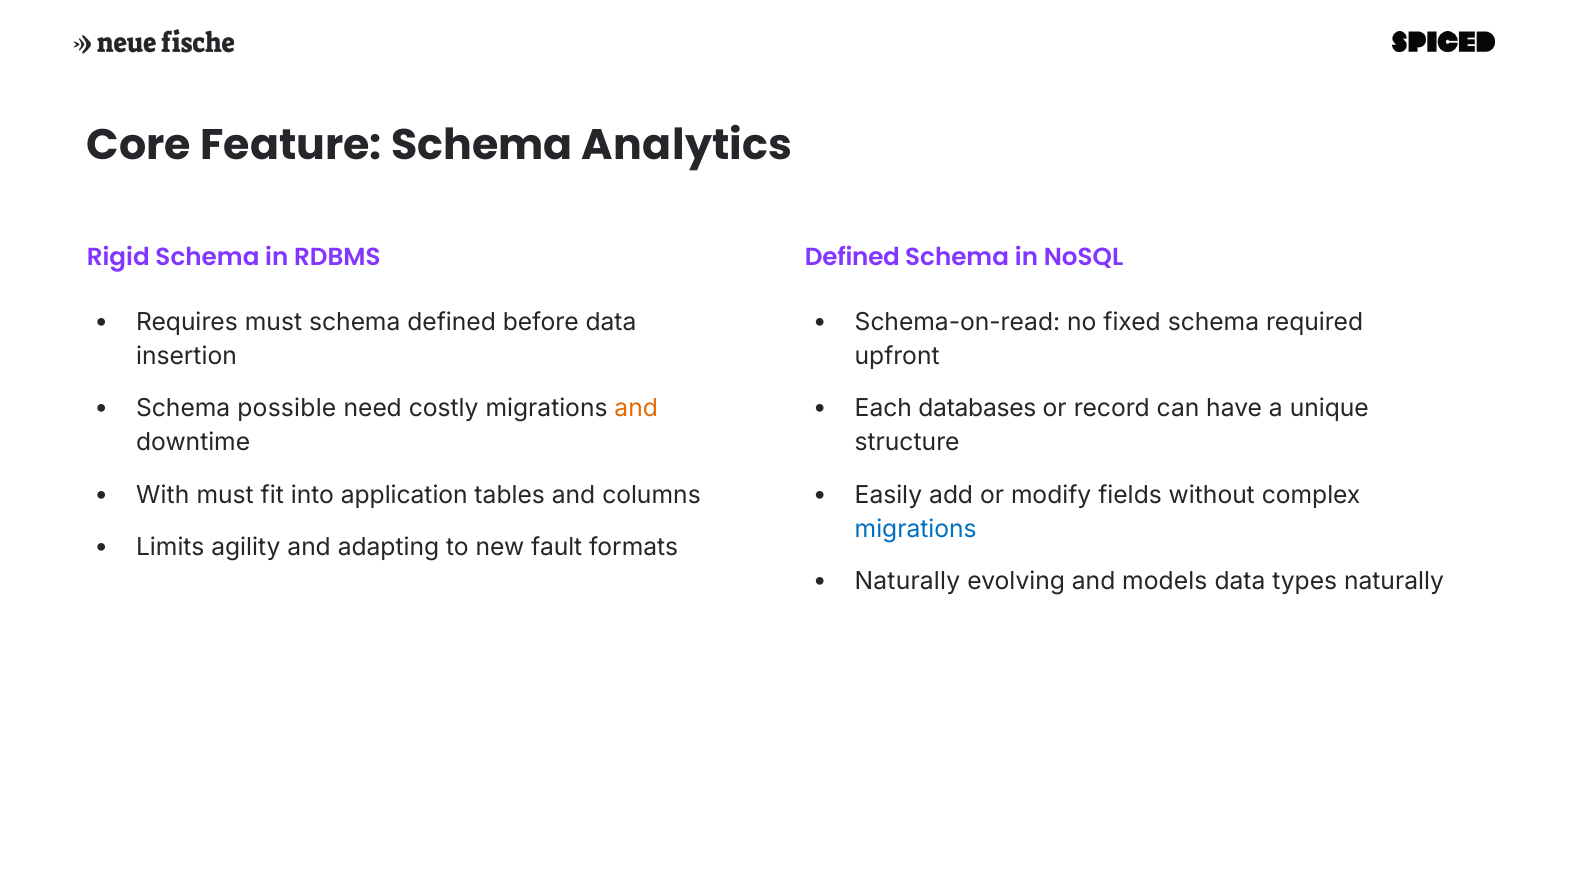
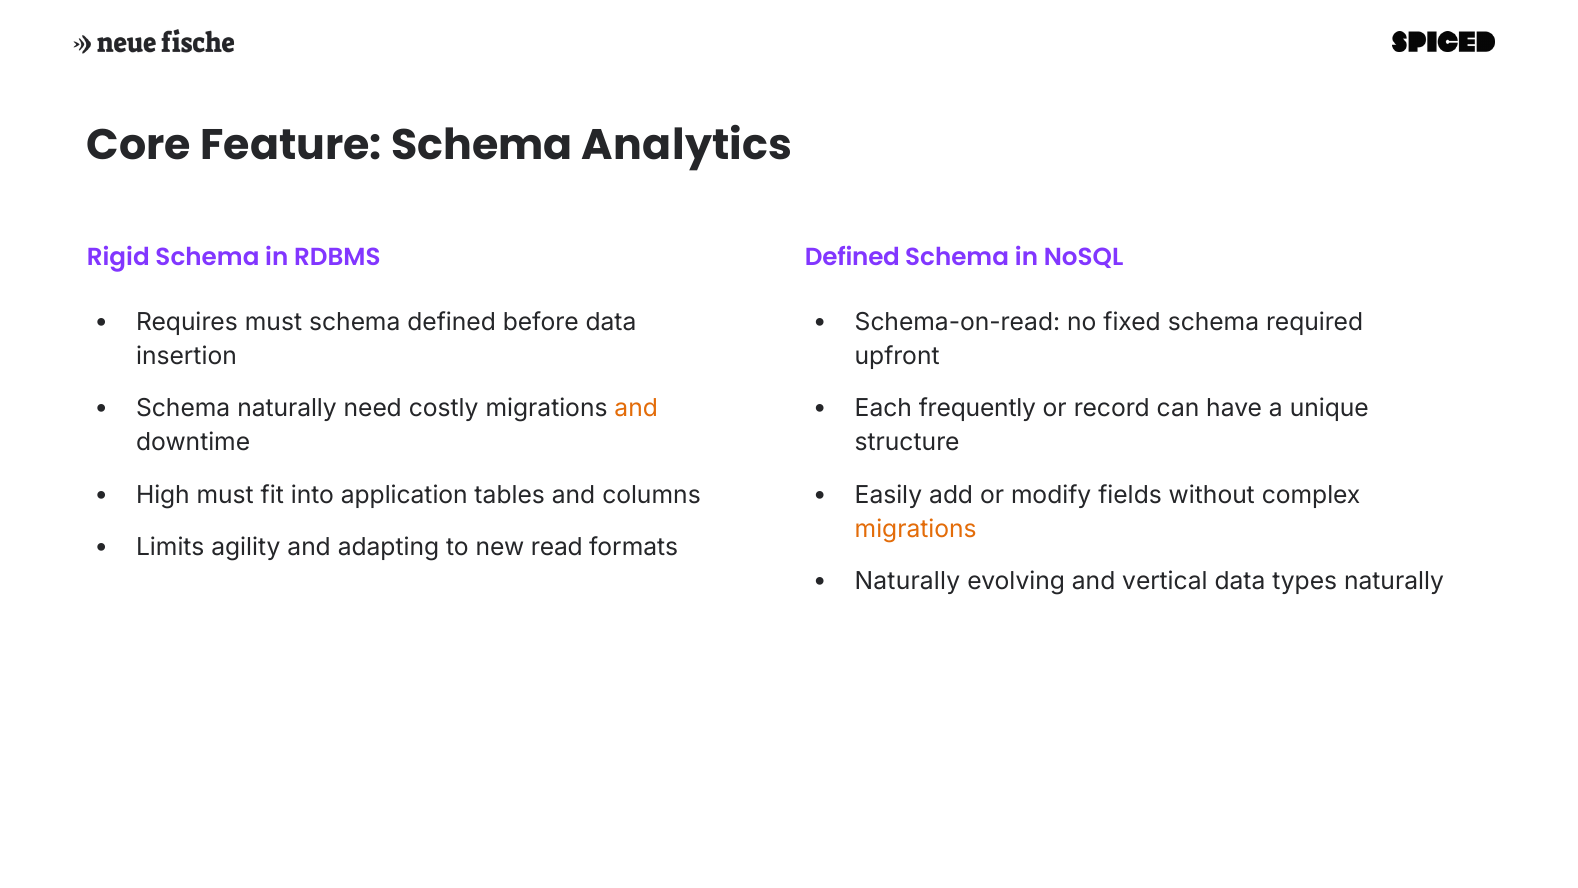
Schema possible: possible -> naturally (287, 409)
databases: databases -> frequently (977, 409)
With: With -> High (163, 495)
migrations colour: blue -> orange (916, 529)
fault: fault -> read (557, 547)
models: models -> vertical (1165, 581)
